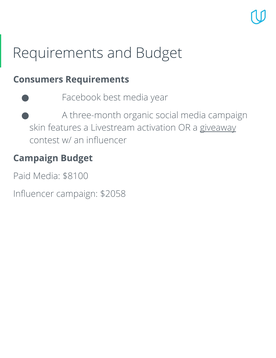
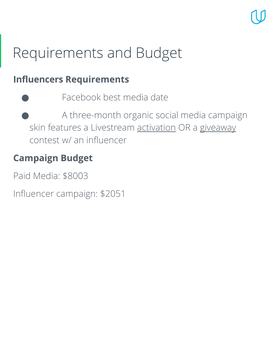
Consumers: Consumers -> Influencers (38, 79)
year: year -> date (159, 97)
activation underline: none -> present (156, 128)
$8100: $8100 -> $8003 (75, 176)
$2058: $2058 -> $2051 (113, 194)
